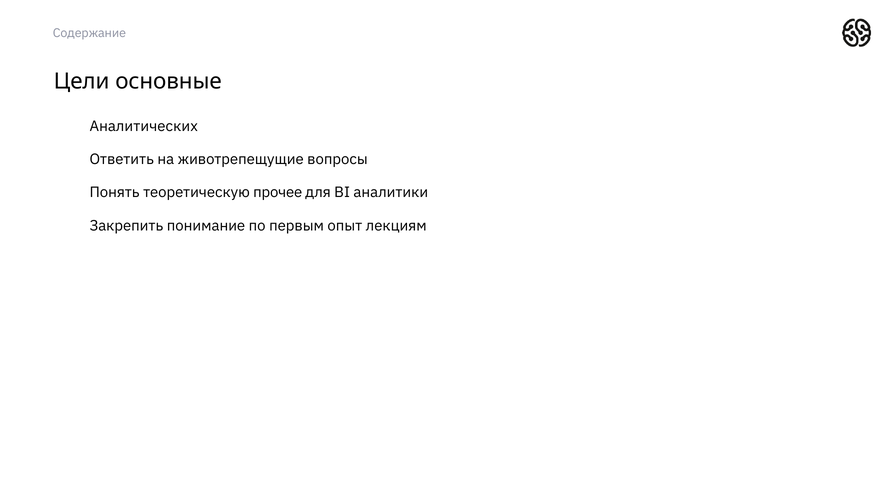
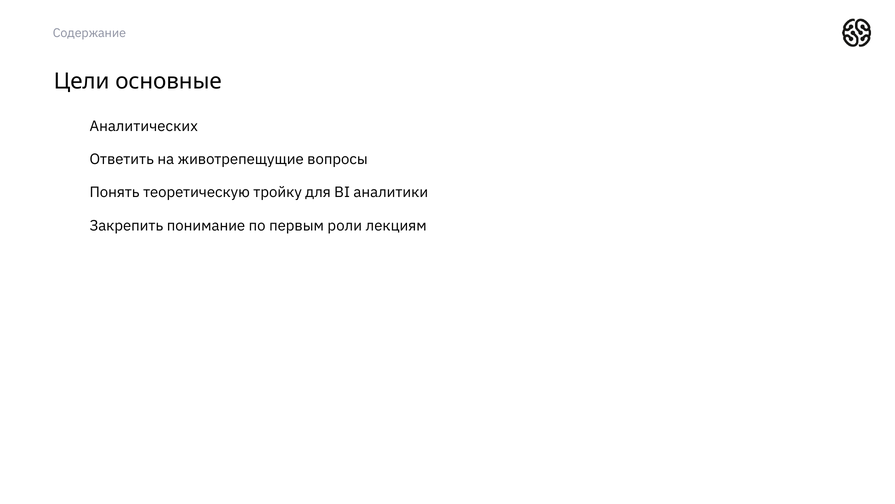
прочее: прочее -> тройку (278, 192)
опыт: опыт -> роли (345, 225)
